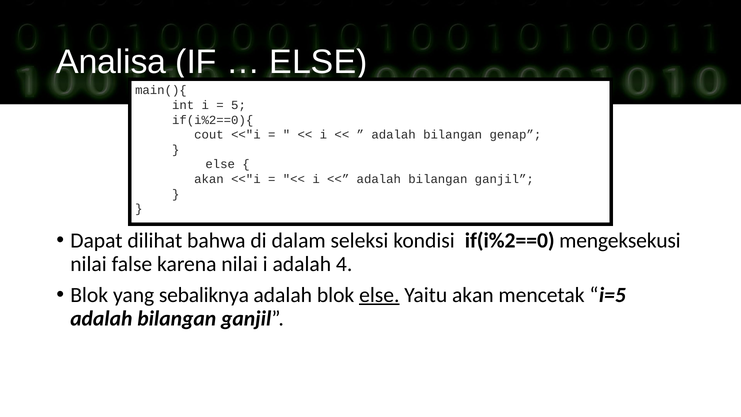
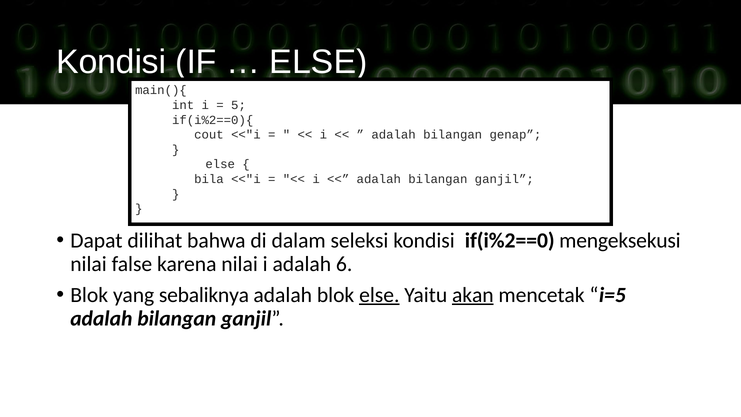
Analisa: Analisa -> Kondisi (111, 62)
akan: akan -> bila (209, 179)
4: 4 -> 6 (344, 264)
akan underline: none -> present (473, 295)
